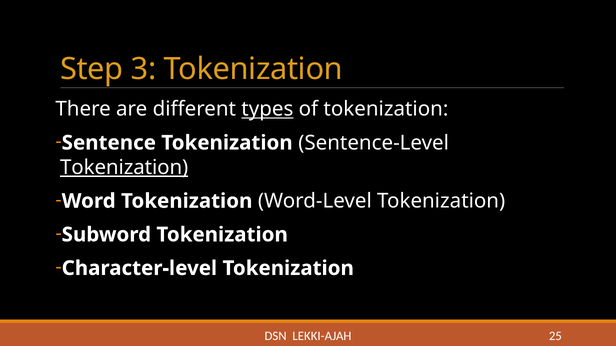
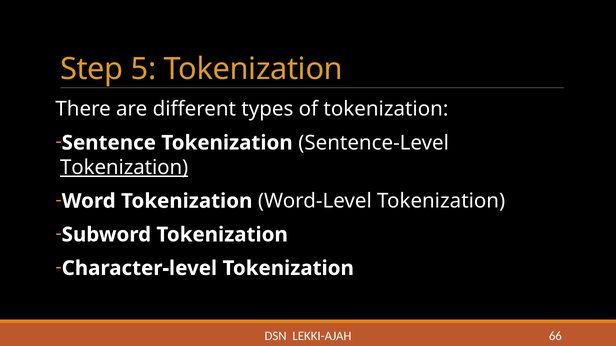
3: 3 -> 5 (144, 69)
types underline: present -> none (267, 109)
25: 25 -> 66 (555, 336)
